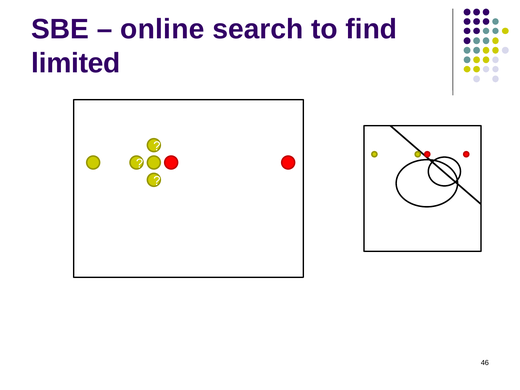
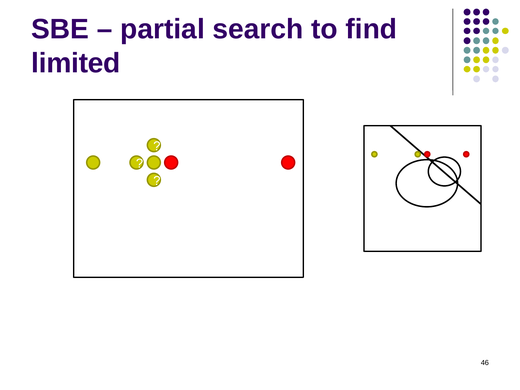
online: online -> partial (163, 29)
